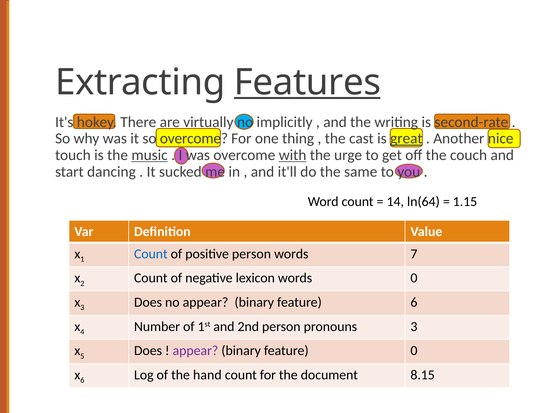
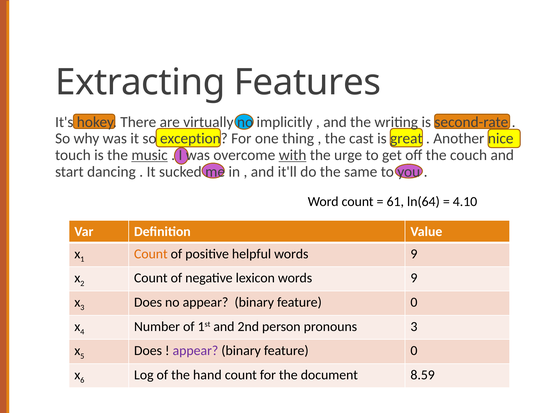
Features underline: present -> none (307, 82)
so overcome: overcome -> exception (194, 139)
great underline: present -> none (406, 139)
14: 14 -> 61 (395, 202)
1.15: 1.15 -> 4.10 (465, 202)
Count colour: blue -> orange (151, 254)
positive person: person -> helpful (252, 254)
7: 7 -> 9 (414, 254)
lexicon words 0: 0 -> 9 (414, 278)
6: 6 -> 0 (414, 302)
8.15: 8.15 -> 8.59 (423, 375)
